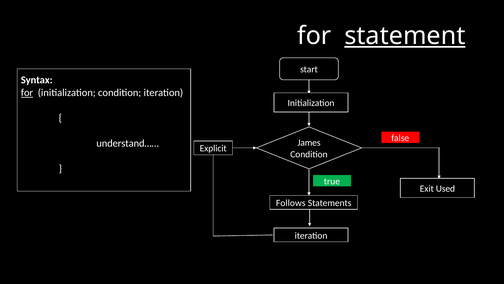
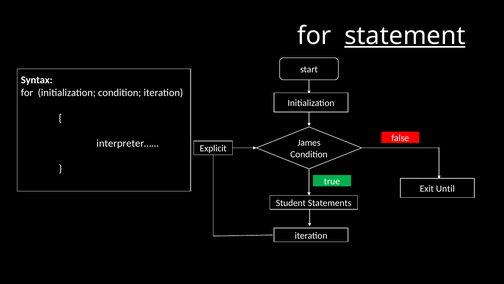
for underline: present -> none (27, 93)
understand……: understand…… -> interpreter…… (128, 143)
Used: Used -> Until (445, 188)
Follows: Follows -> Student (291, 203)
